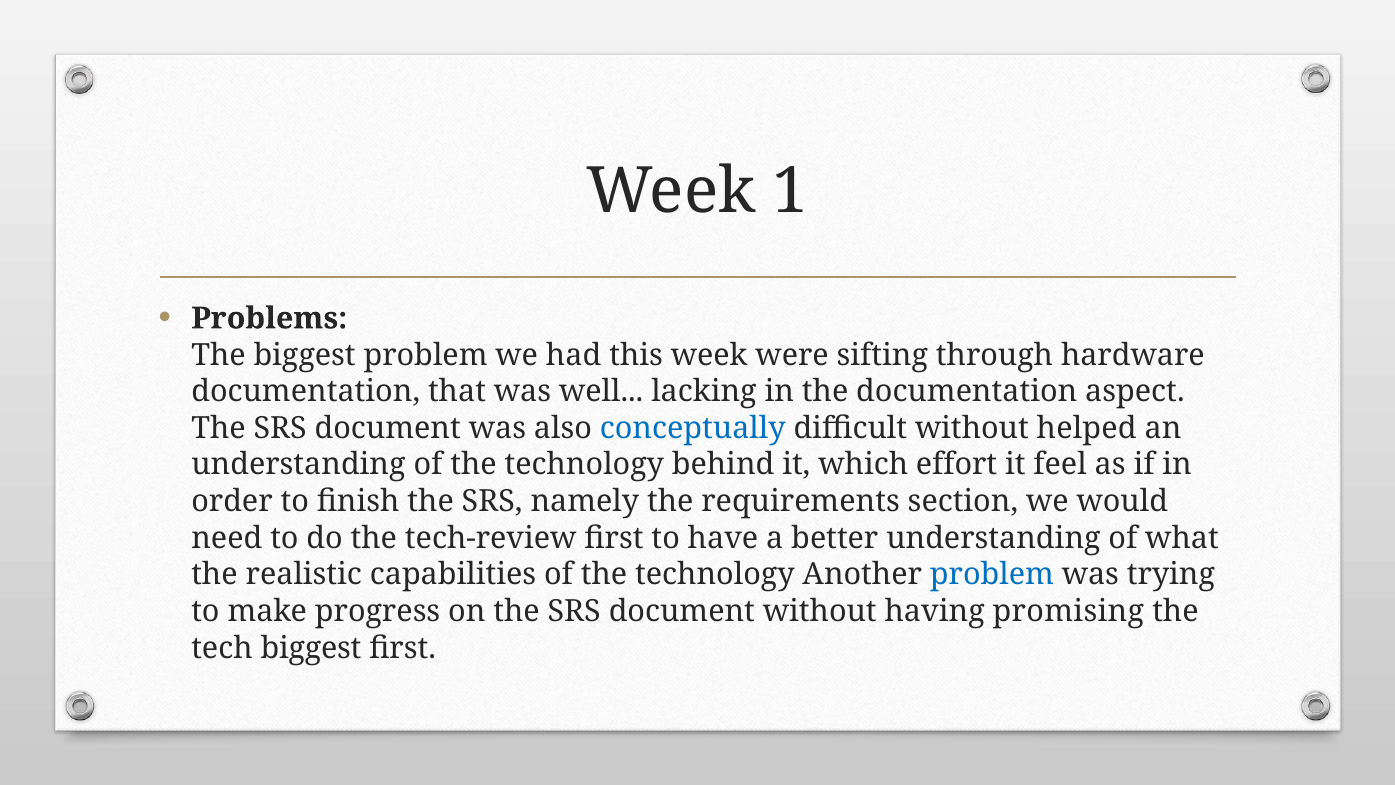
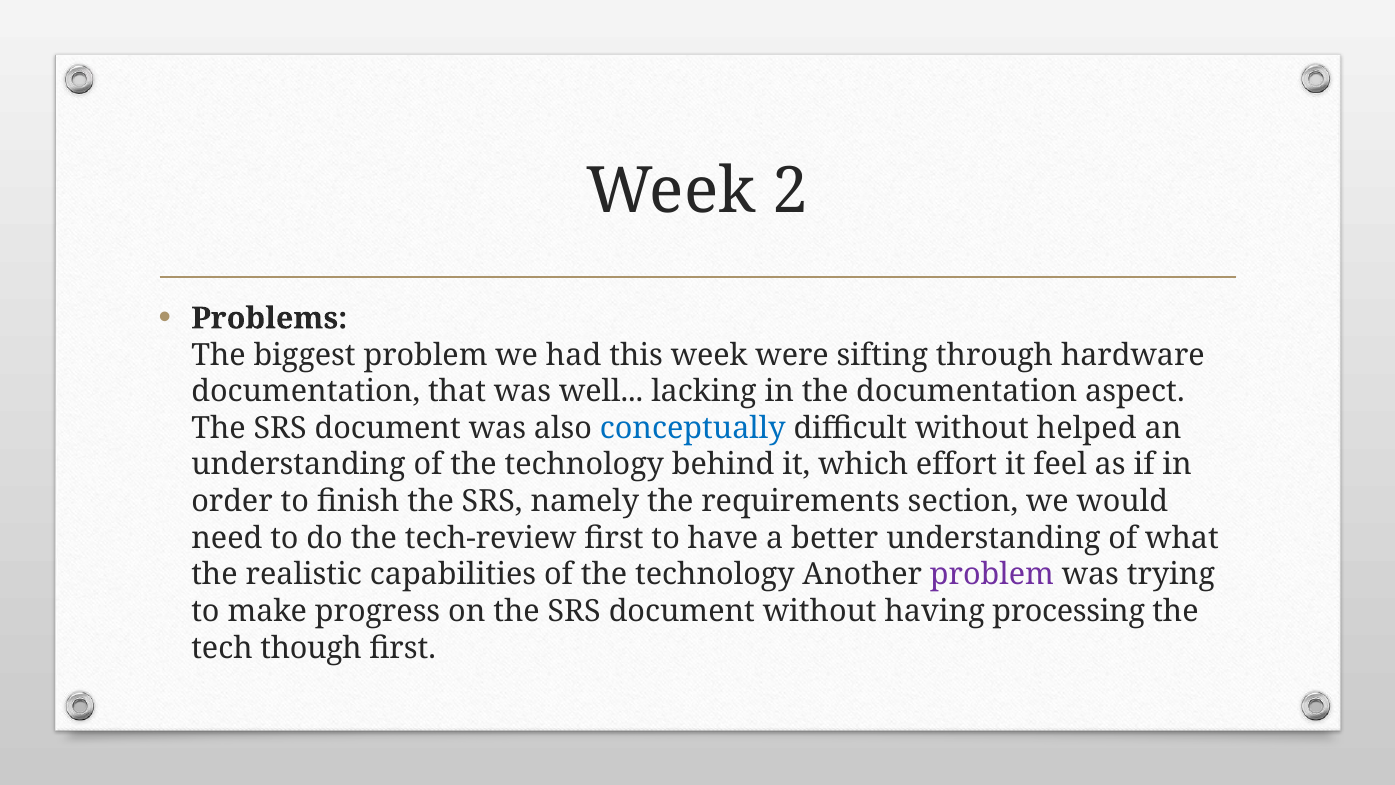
1: 1 -> 2 (790, 191)
problem colour: blue -> purple (992, 575)
promising: promising -> processing (1069, 611)
tech biggest: biggest -> though (311, 648)
